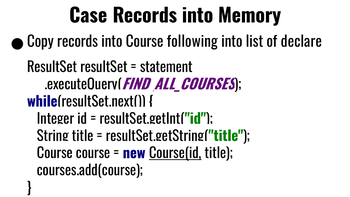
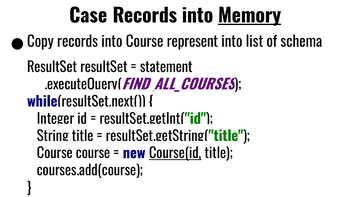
Memory underline: none -> present (250, 16)
following: following -> represent (193, 42)
declare: declare -> schema (301, 42)
